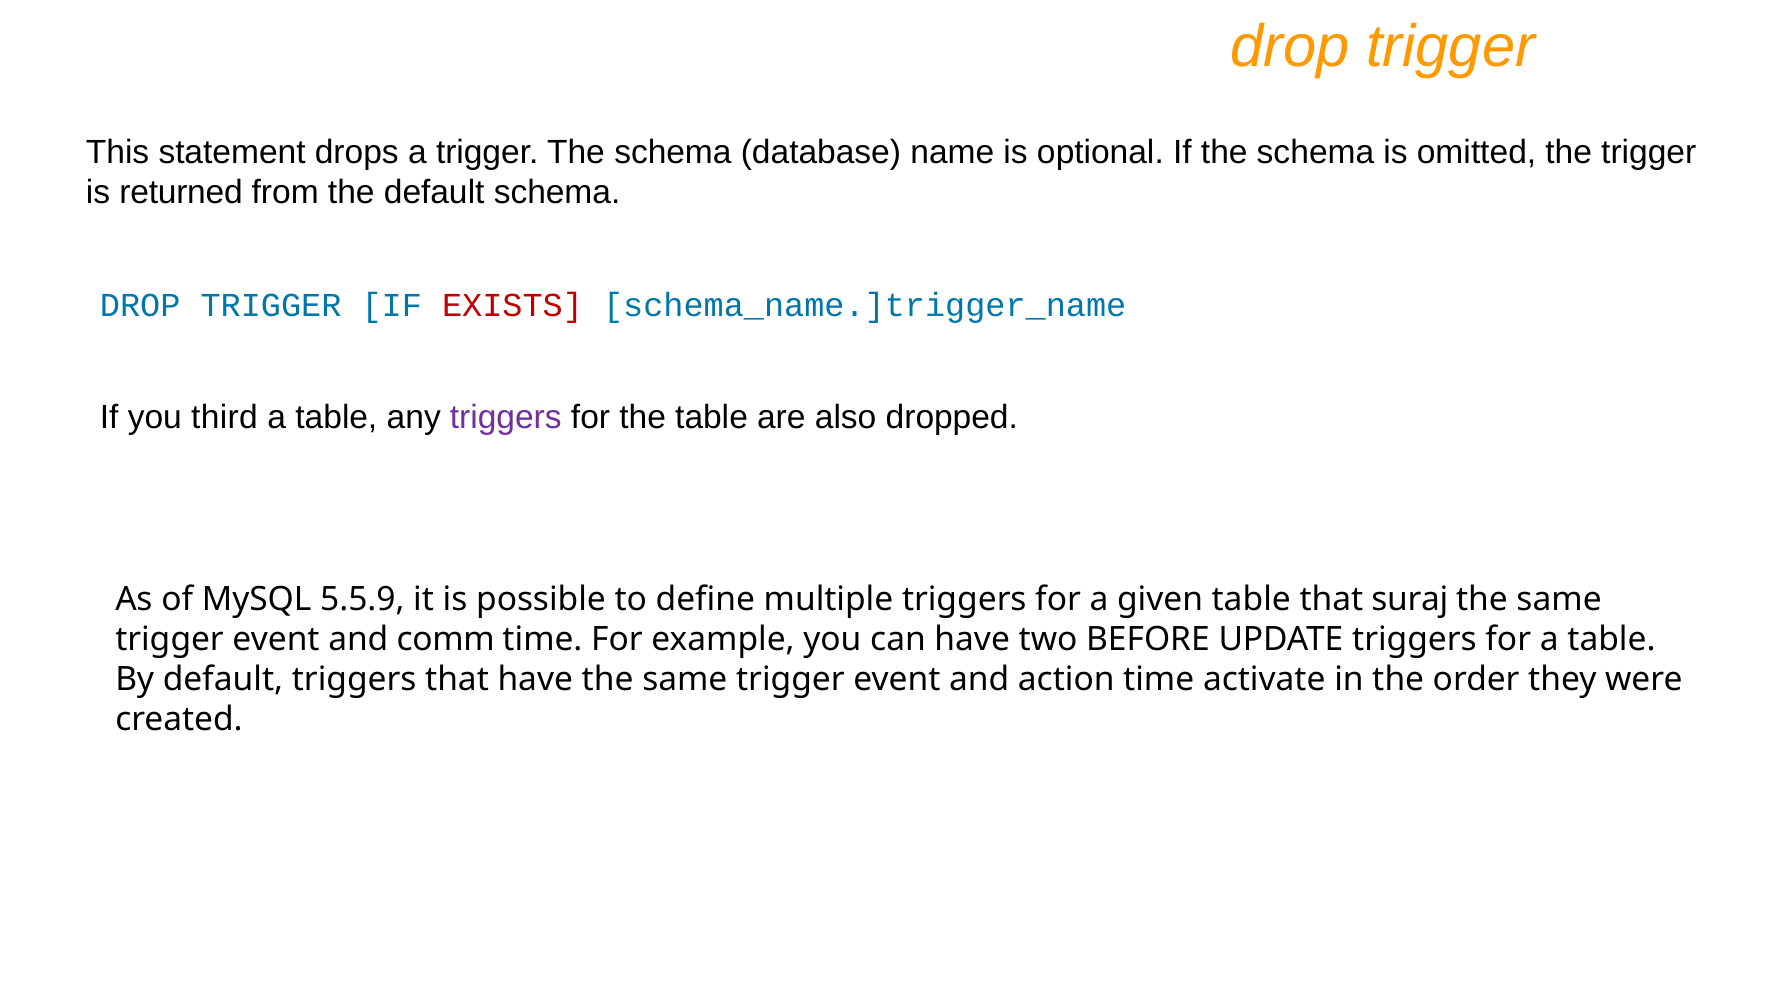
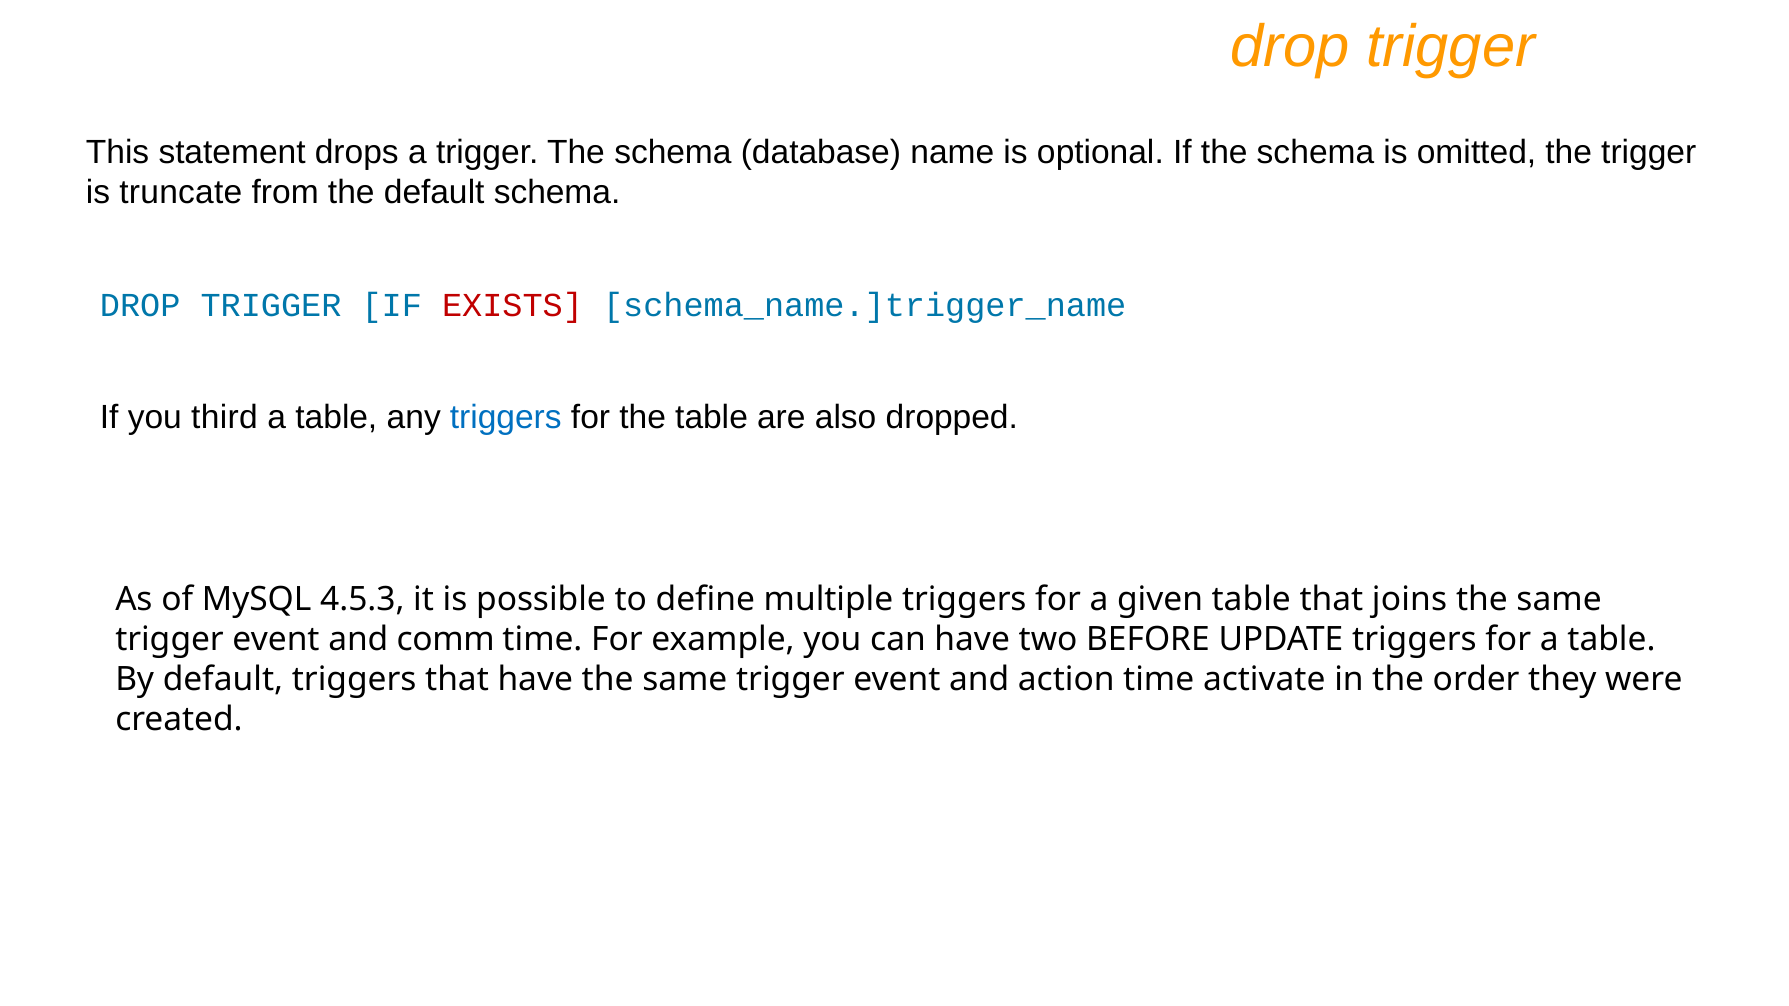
returned: returned -> truncate (181, 192)
triggers colour: purple -> blue (506, 418)
5.5.9: 5.5.9 -> 4.5.3 (362, 599)
suraj: suraj -> joins (1410, 599)
